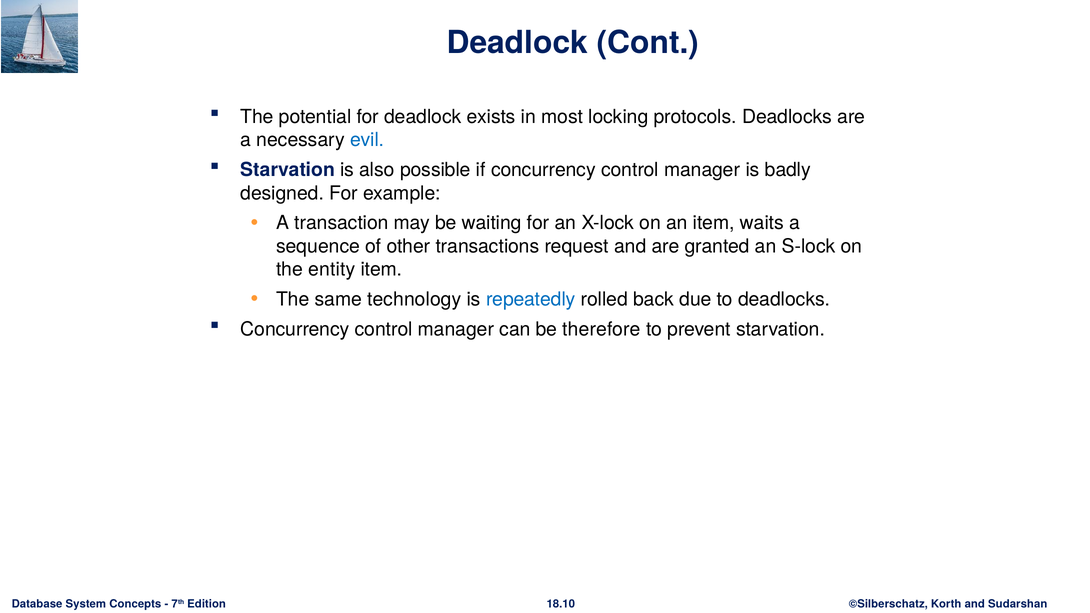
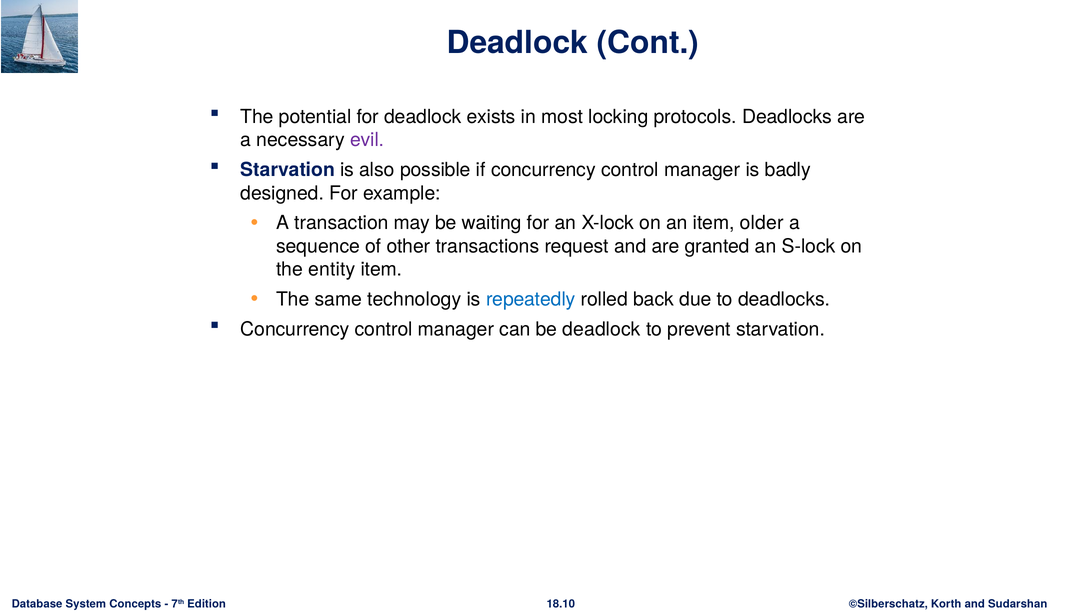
evil colour: blue -> purple (367, 140)
waits: waits -> older (762, 223)
be therefore: therefore -> deadlock (602, 329)
